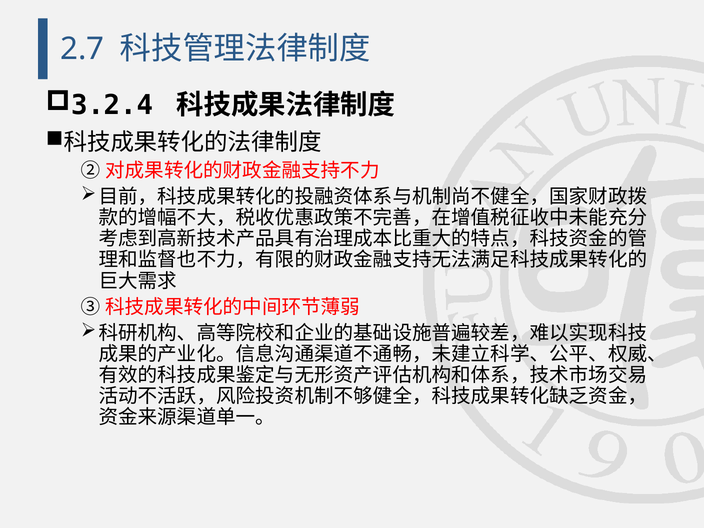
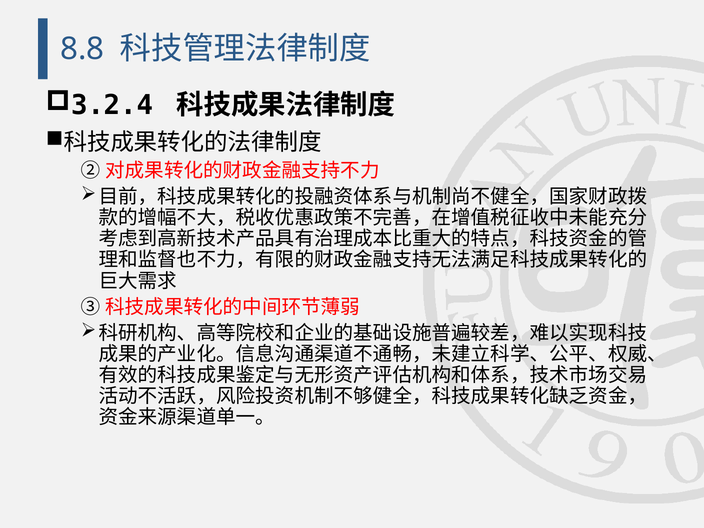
2.7: 2.7 -> 8.8 (82, 49)
